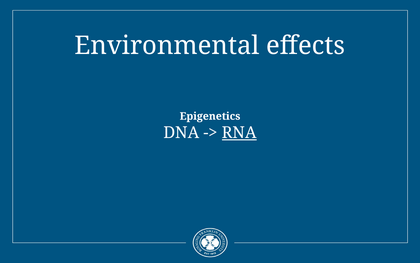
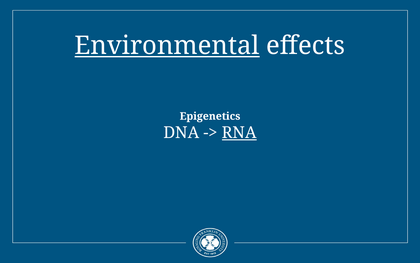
Environmental underline: none -> present (167, 46)
